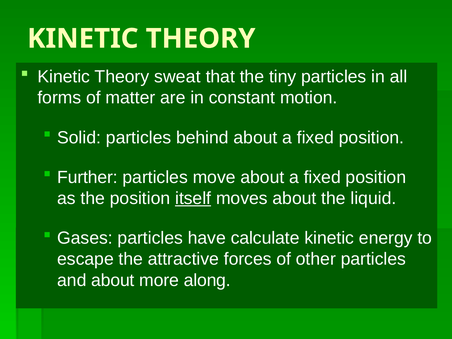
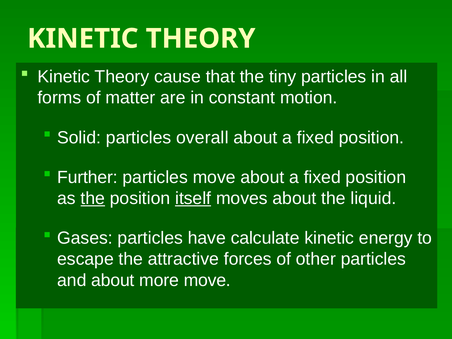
sweat: sweat -> cause (177, 77)
behind: behind -> overall (202, 138)
the underline: none -> present (93, 198)
more along: along -> move (207, 280)
